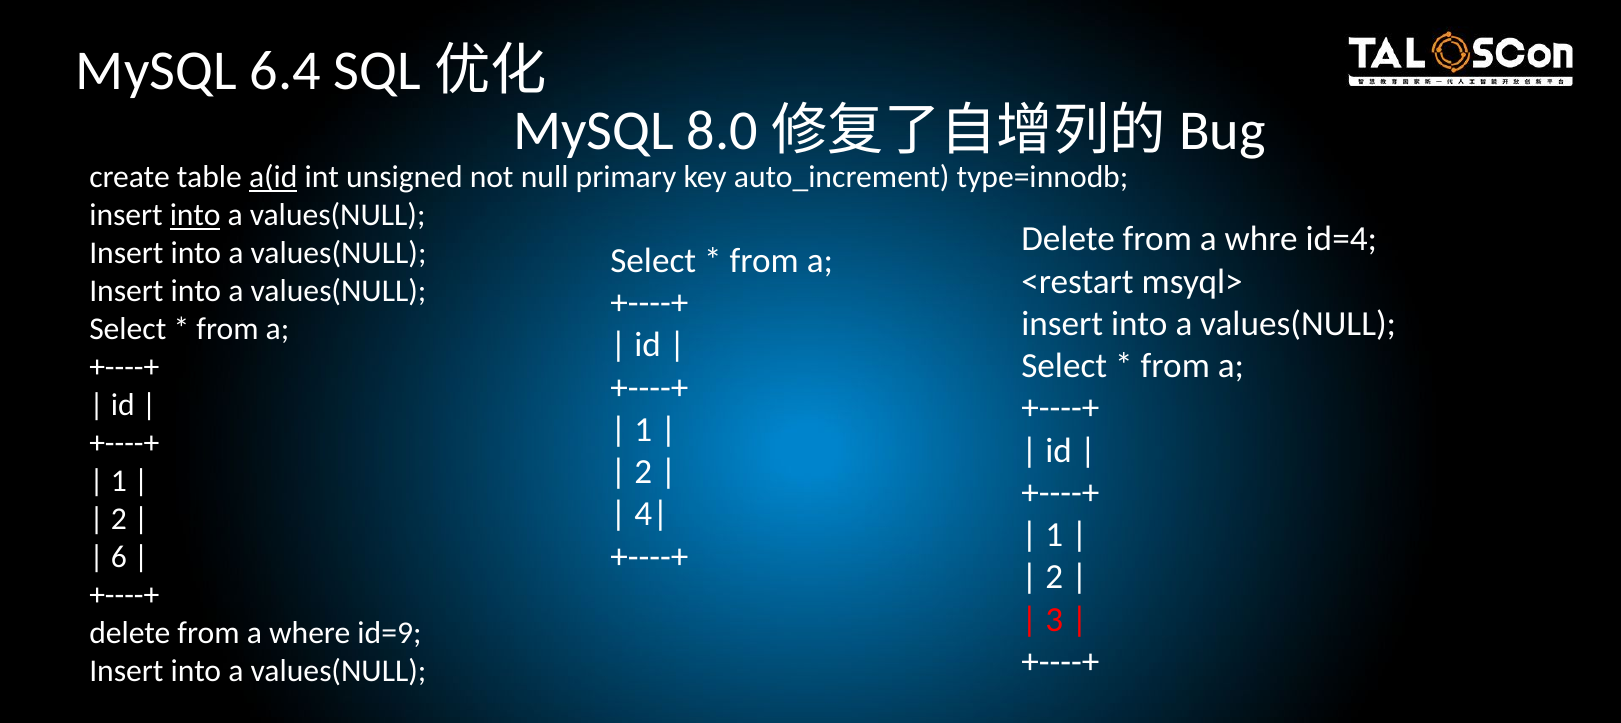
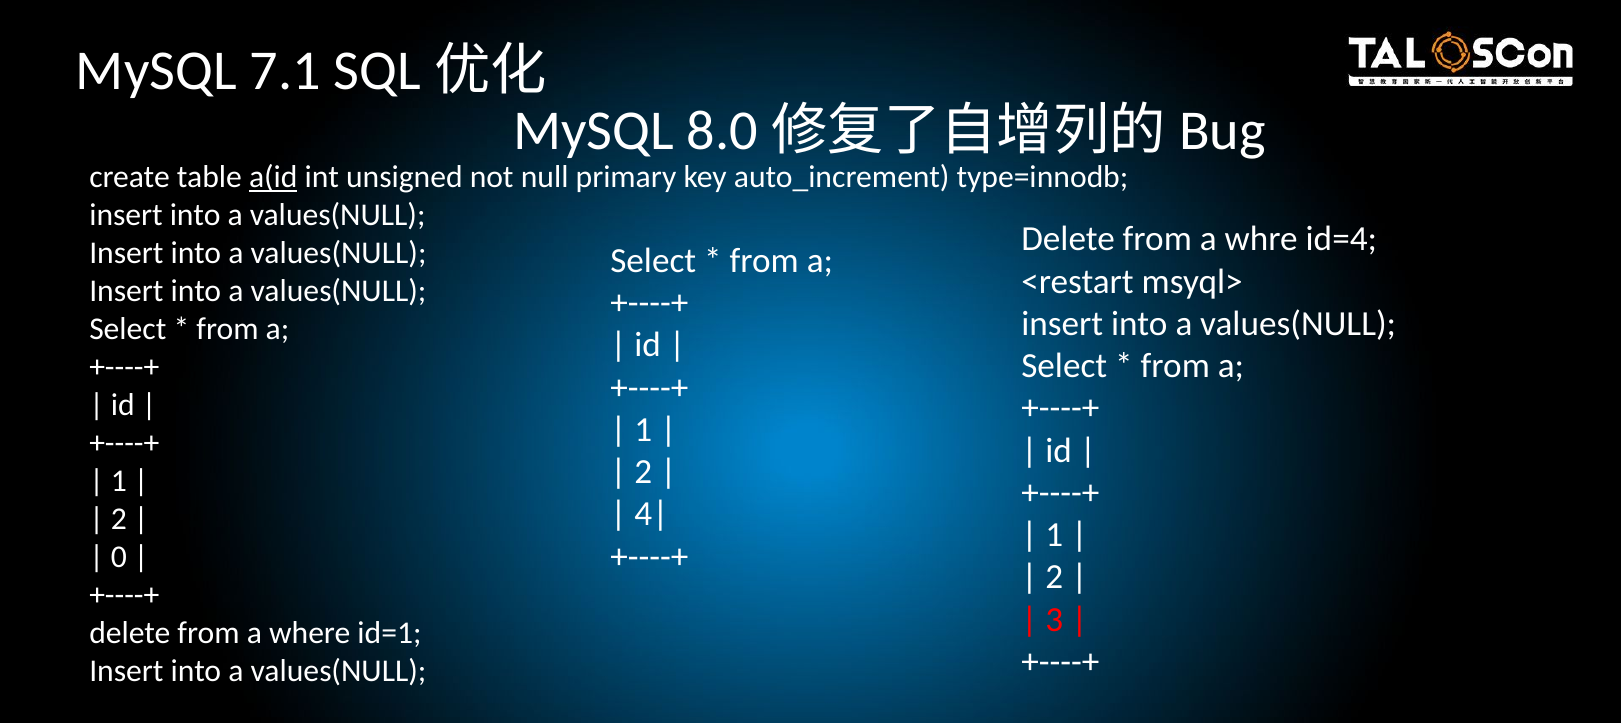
6.4: 6.4 -> 7.1 (285, 71)
into underline: present -> none (195, 215)
6: 6 -> 0 (119, 557)
id=9: id=9 -> id=1 (390, 633)
